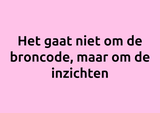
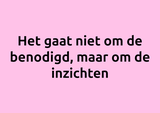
broncode: broncode -> benodigd (42, 57)
